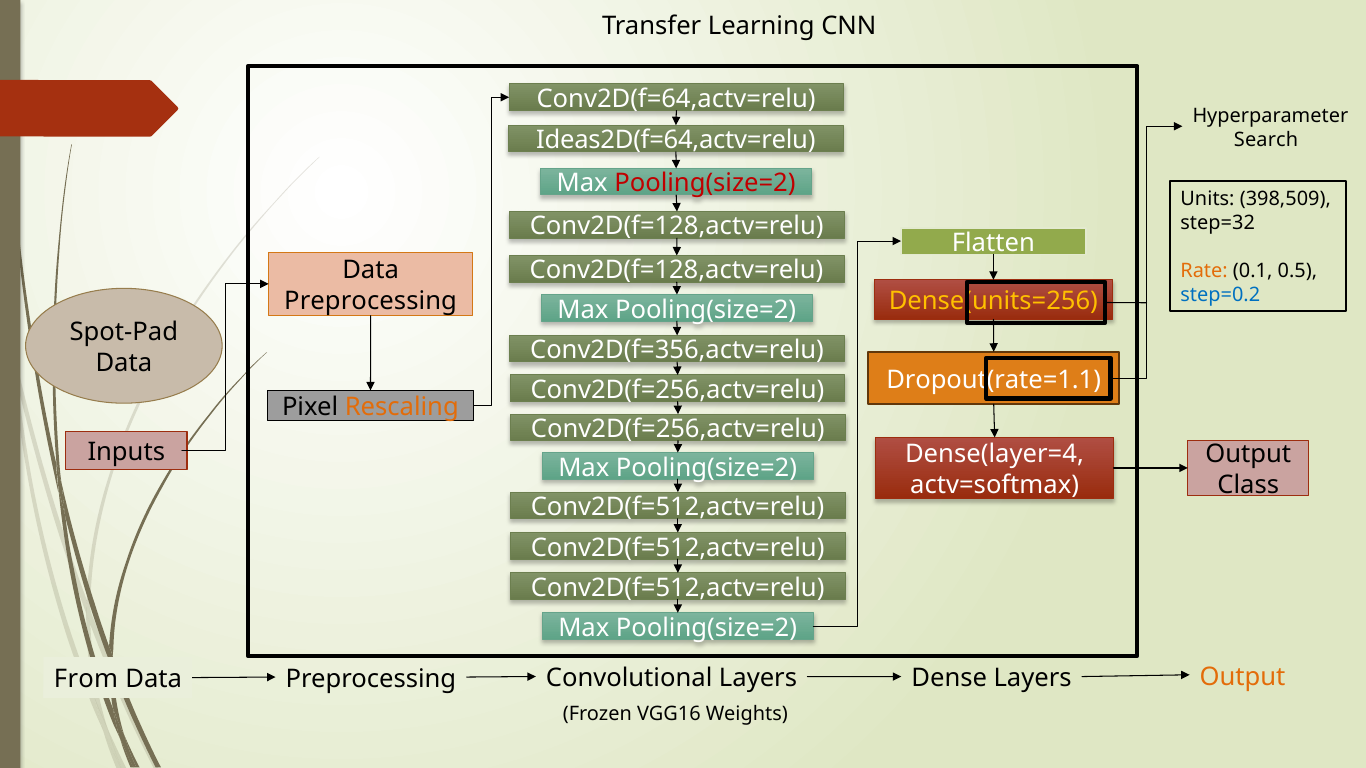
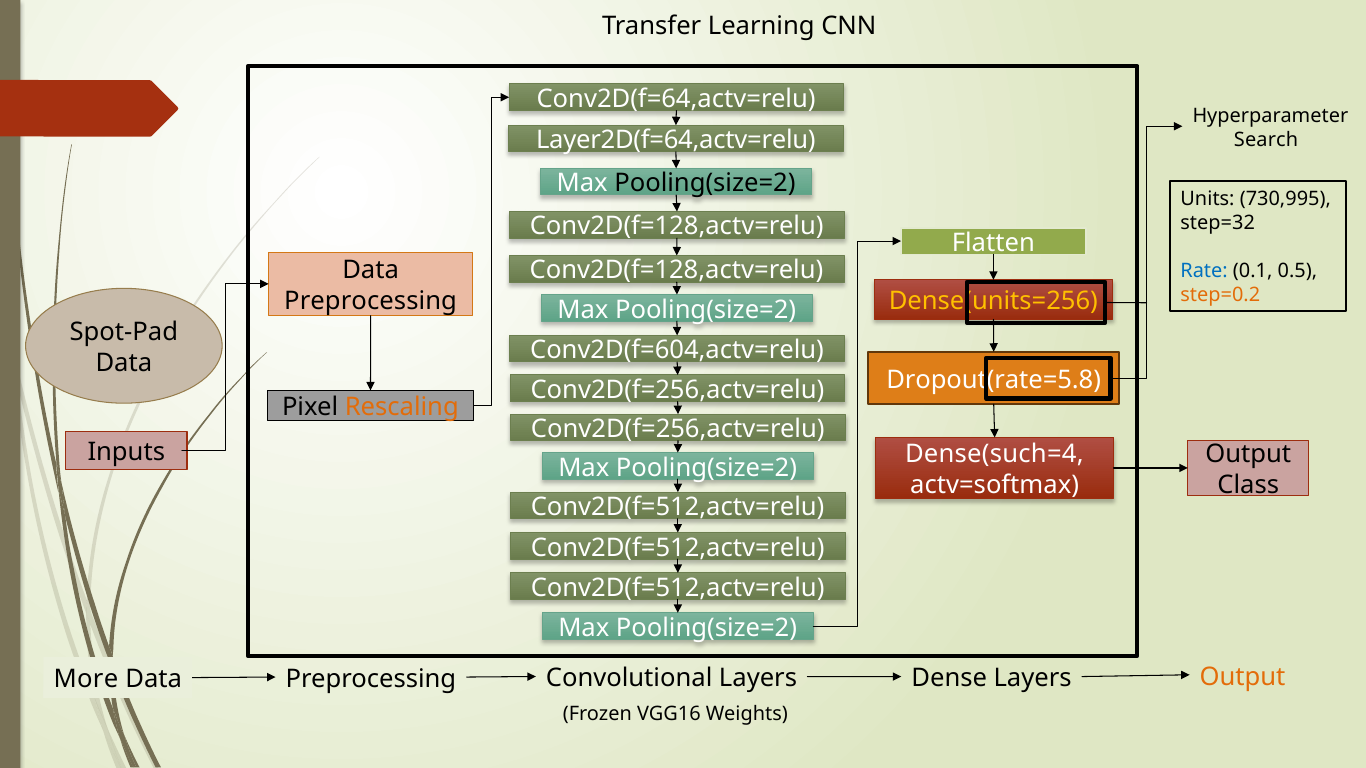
Ideas2D(f=64,actv=relu: Ideas2D(f=64,actv=relu -> Layer2D(f=64,actv=relu (676, 140)
Pooling(size=2 colour: red -> black (705, 184)
398,509: 398,509 -> 730,995 (1285, 199)
Rate colour: orange -> blue (1204, 271)
step=0.2 colour: blue -> orange (1220, 295)
Conv2D(f=356,actv=relu: Conv2D(f=356,actv=relu -> Conv2D(f=604,actv=relu (677, 351)
Dropout(rate=1.1: Dropout(rate=1.1 -> Dropout(rate=5.8 (994, 380)
Dense(layer=4: Dense(layer=4 -> Dense(such=4 (994, 455)
From: From -> More (86, 679)
